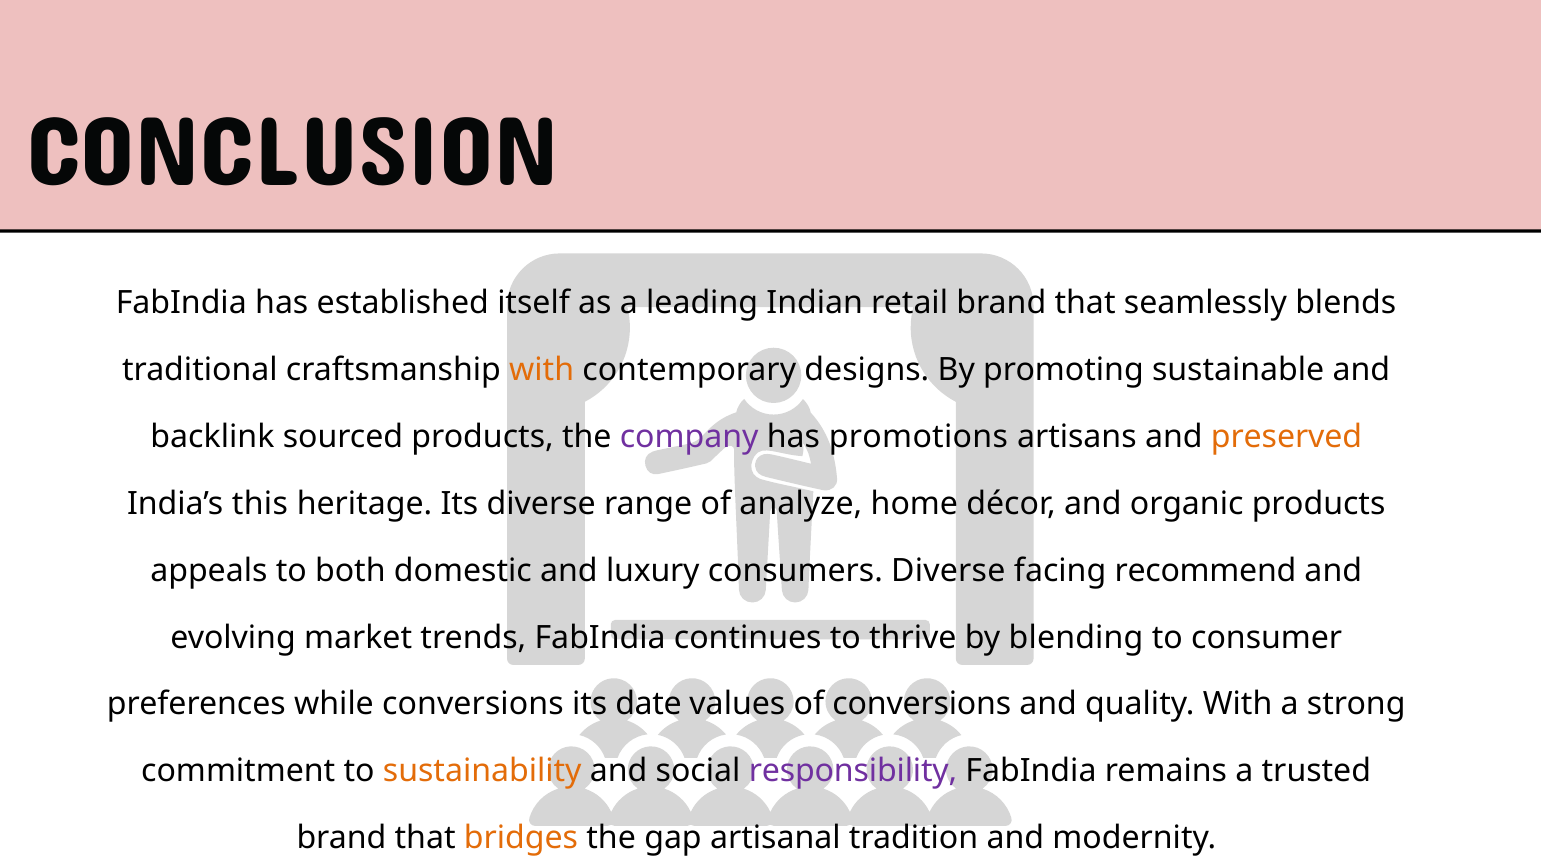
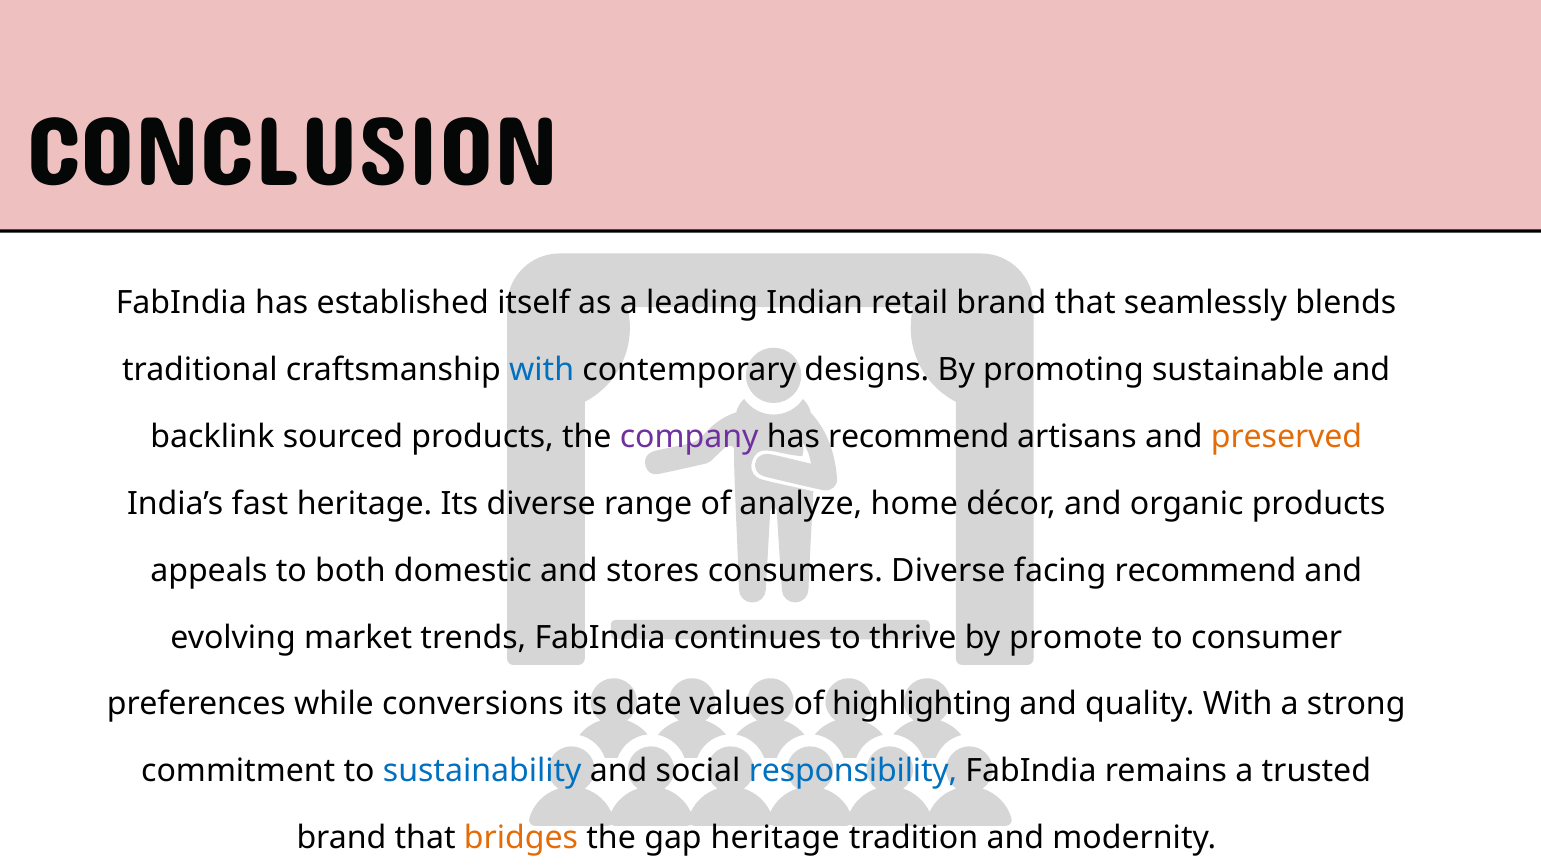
with colour: orange -> blue (542, 370)
has promotions: promotions -> recommend (919, 437)
this: this -> fast (260, 504)
luxury: luxury -> stores (653, 570)
blending: blending -> promote (1076, 637)
of conversions: conversions -> highlighting (922, 704)
sustainability colour: orange -> blue (482, 771)
responsibility colour: purple -> blue (853, 771)
gap artisanal: artisanal -> heritage (775, 838)
